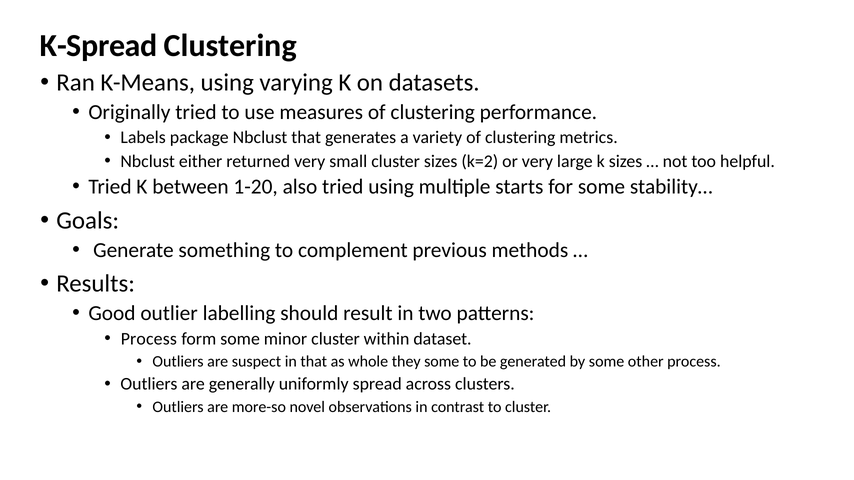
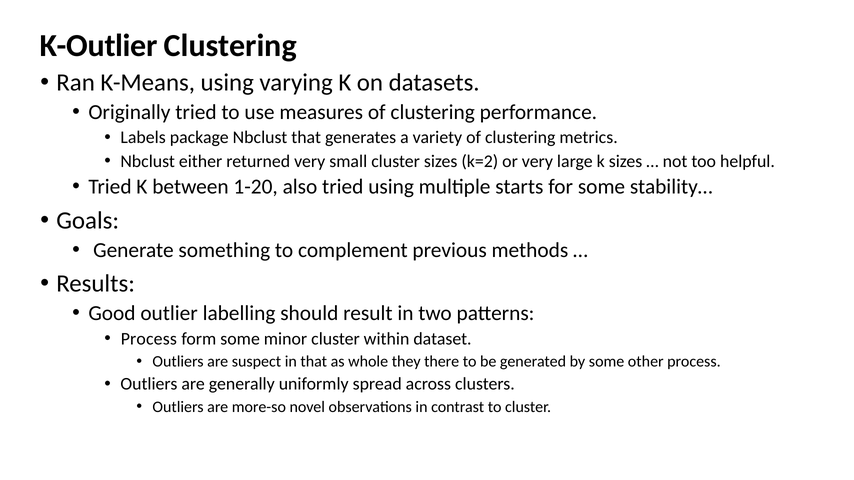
K-Spread: K-Spread -> K-Outlier (99, 46)
they some: some -> there (442, 362)
